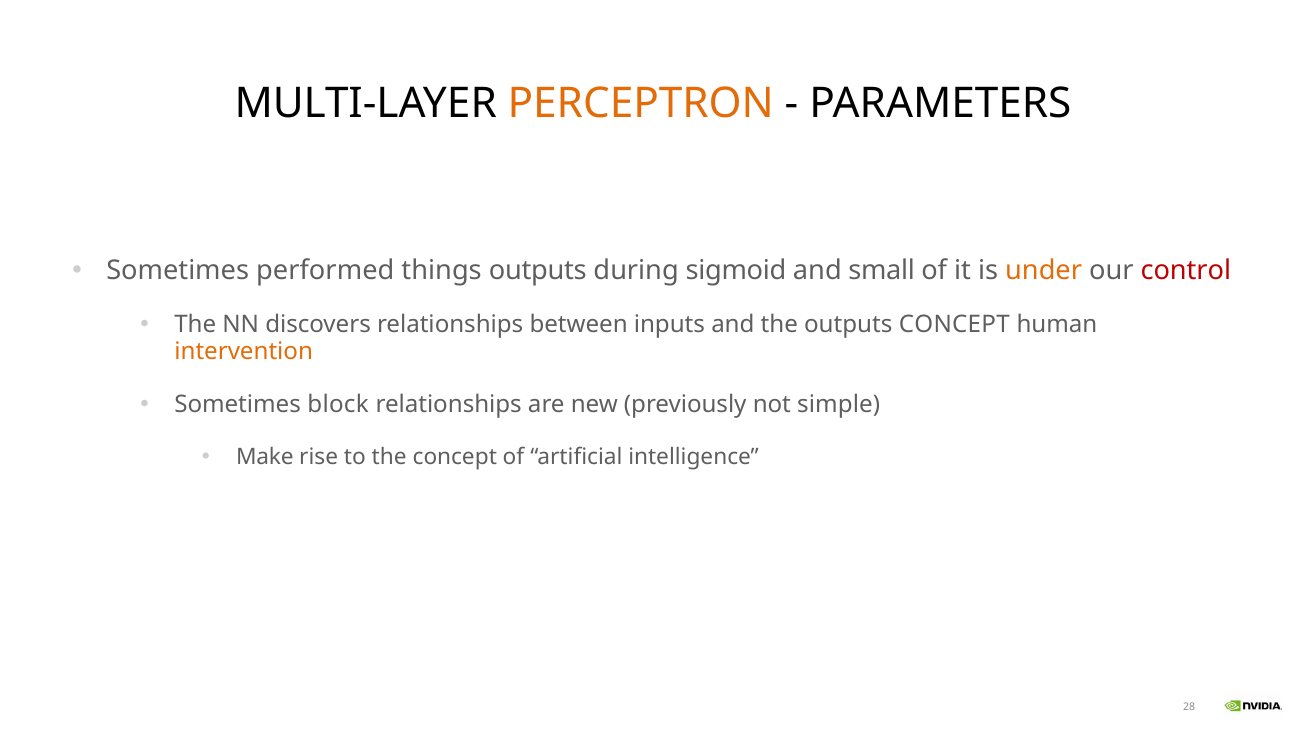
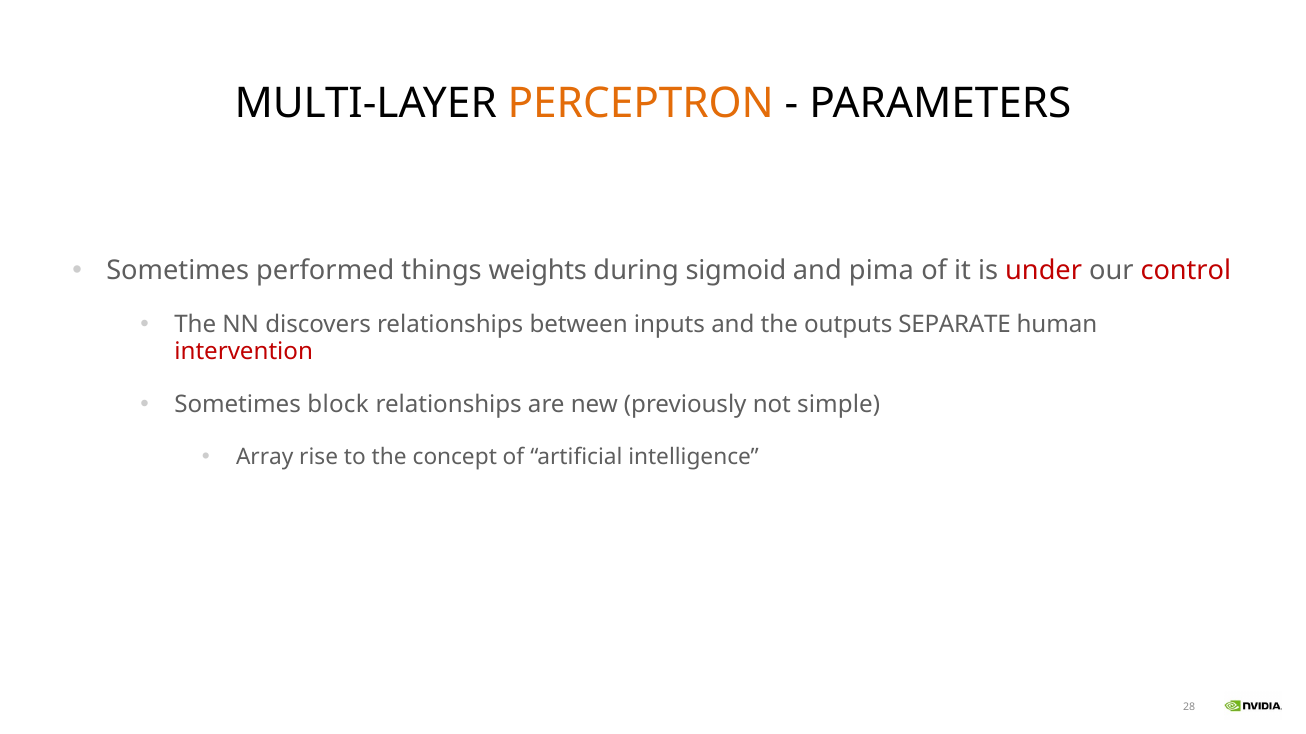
things outputs: outputs -> weights (538, 270)
small: small -> pima (881, 270)
under colour: orange -> red (1044, 270)
outputs CONCEPT: CONCEPT -> SEPARATE (955, 325)
intervention colour: orange -> red (244, 351)
Make: Make -> Array (265, 457)
